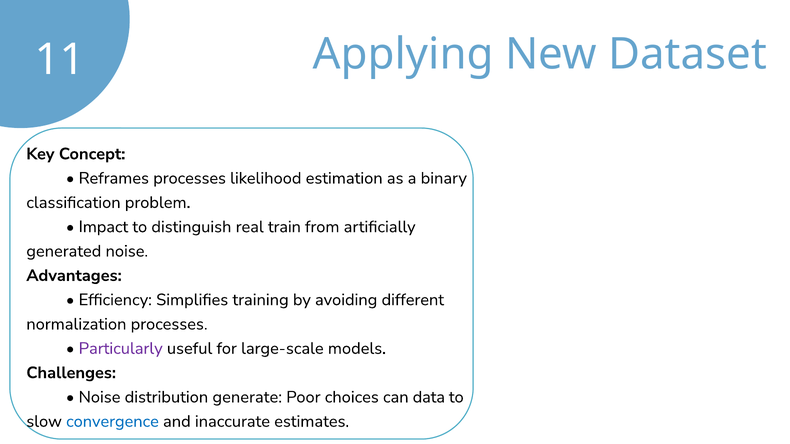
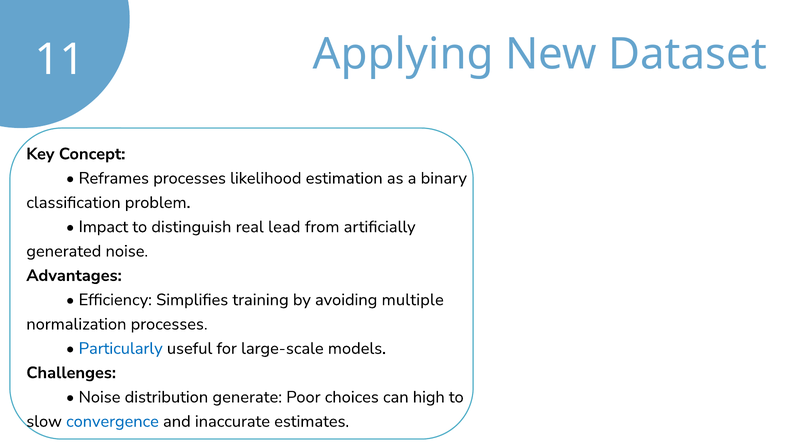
train: train -> lead (284, 227)
different: different -> multiple (413, 300)
Particularly colour: purple -> blue (121, 349)
data: data -> high (429, 397)
